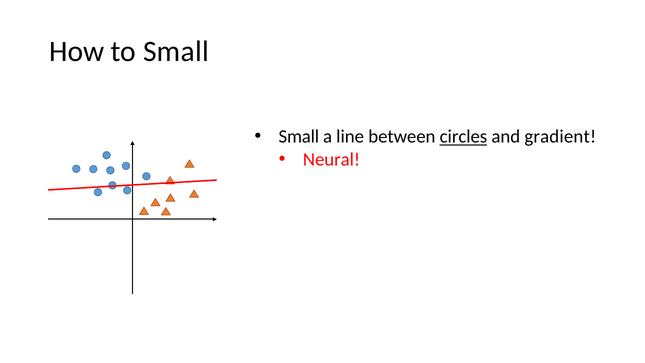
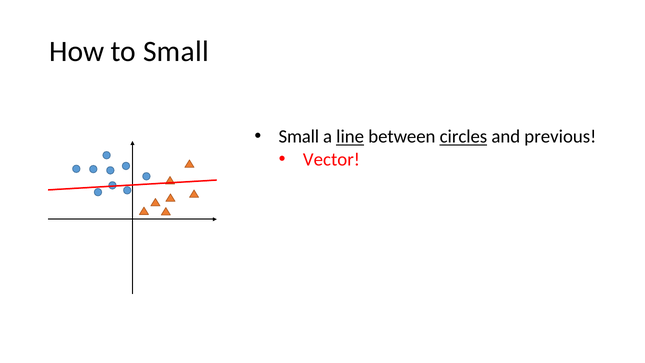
line underline: none -> present (350, 137)
gradient: gradient -> previous (560, 137)
Neural: Neural -> Vector (331, 159)
